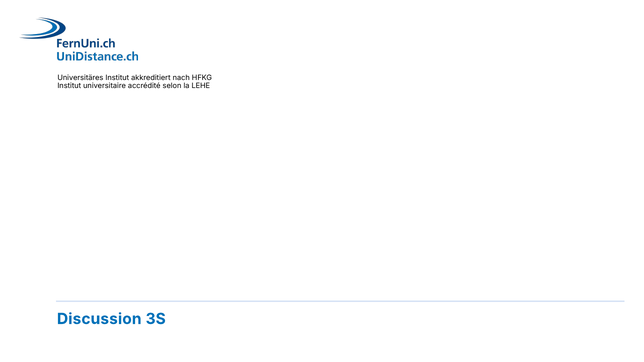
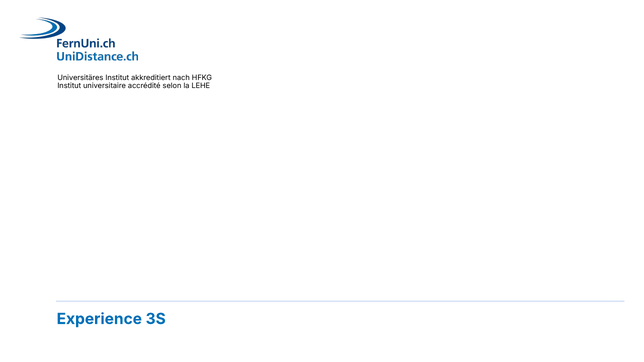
Discussion: Discussion -> Experience (99, 319)
